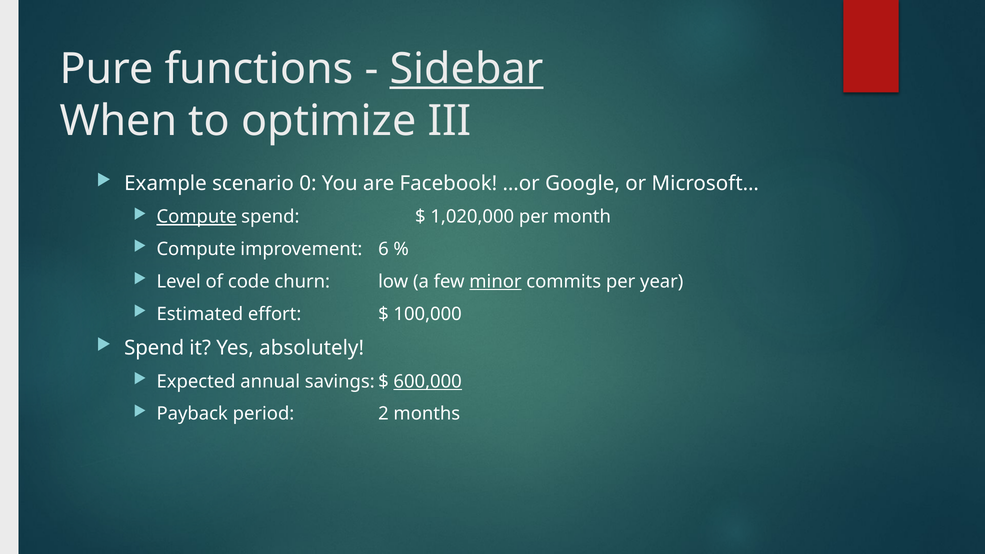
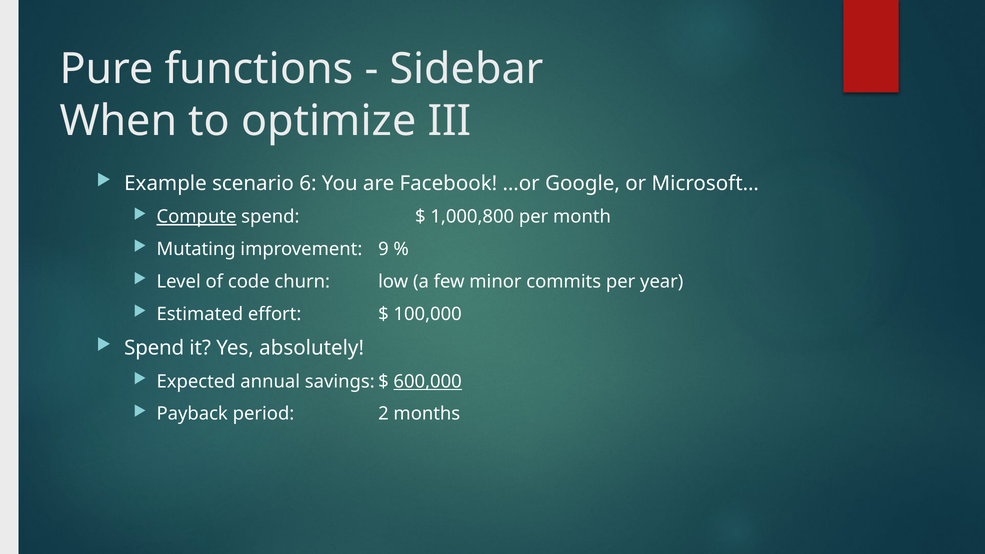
Sidebar underline: present -> none (467, 69)
0: 0 -> 6 (308, 183)
1,020,000: 1,020,000 -> 1,000,800 (472, 217)
Compute: Compute -> Mutating (196, 249)
6: 6 -> 9 (383, 249)
minor underline: present -> none (495, 282)
